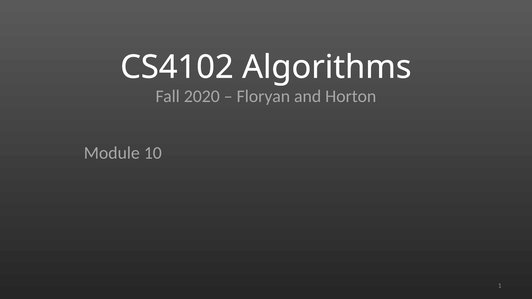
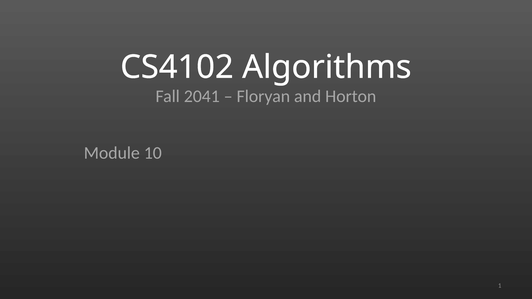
2020: 2020 -> 2041 (202, 96)
